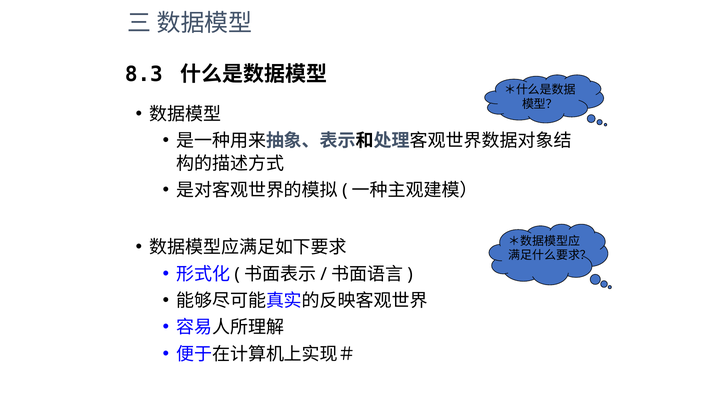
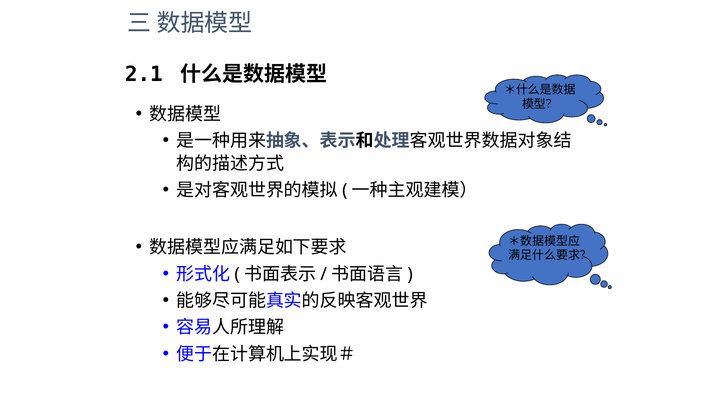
8.3: 8.3 -> 2.1 (144, 75)
